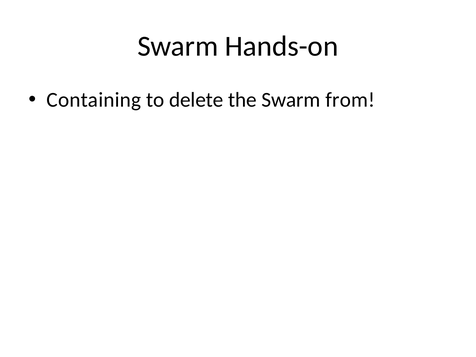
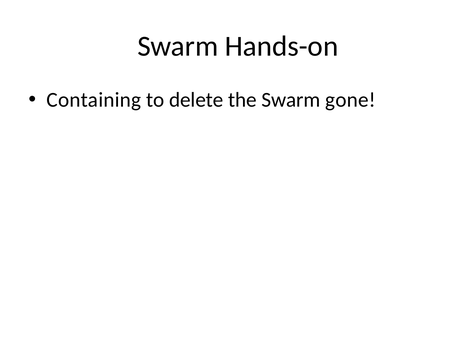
from: from -> gone (350, 100)
